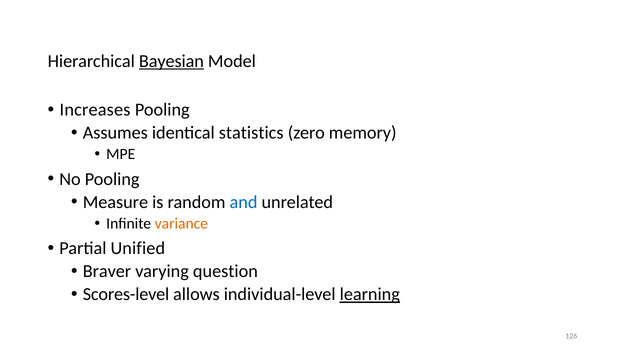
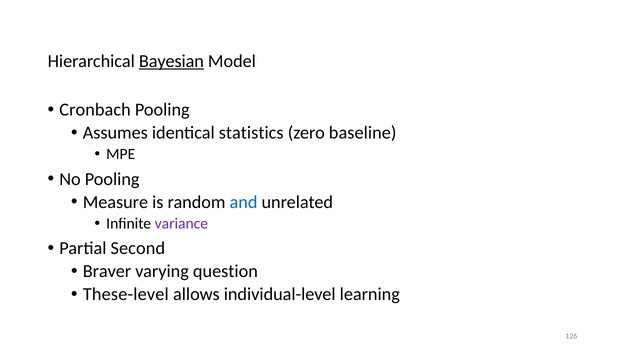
Increases: Increases -> Cronbach (95, 110)
memory: memory -> baseline (363, 133)
variance colour: orange -> purple (181, 223)
Unified: Unified -> Second (138, 248)
Scores-level: Scores-level -> These-level (126, 294)
learning underline: present -> none (370, 294)
